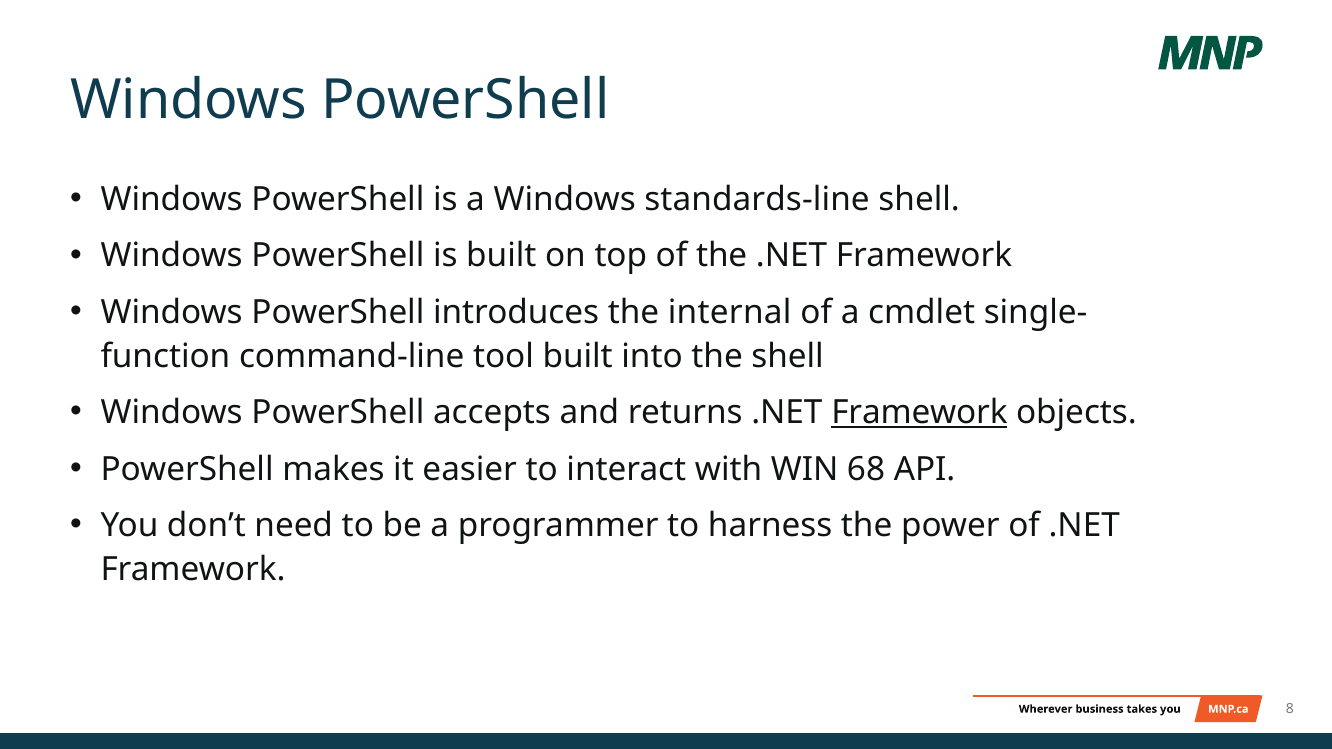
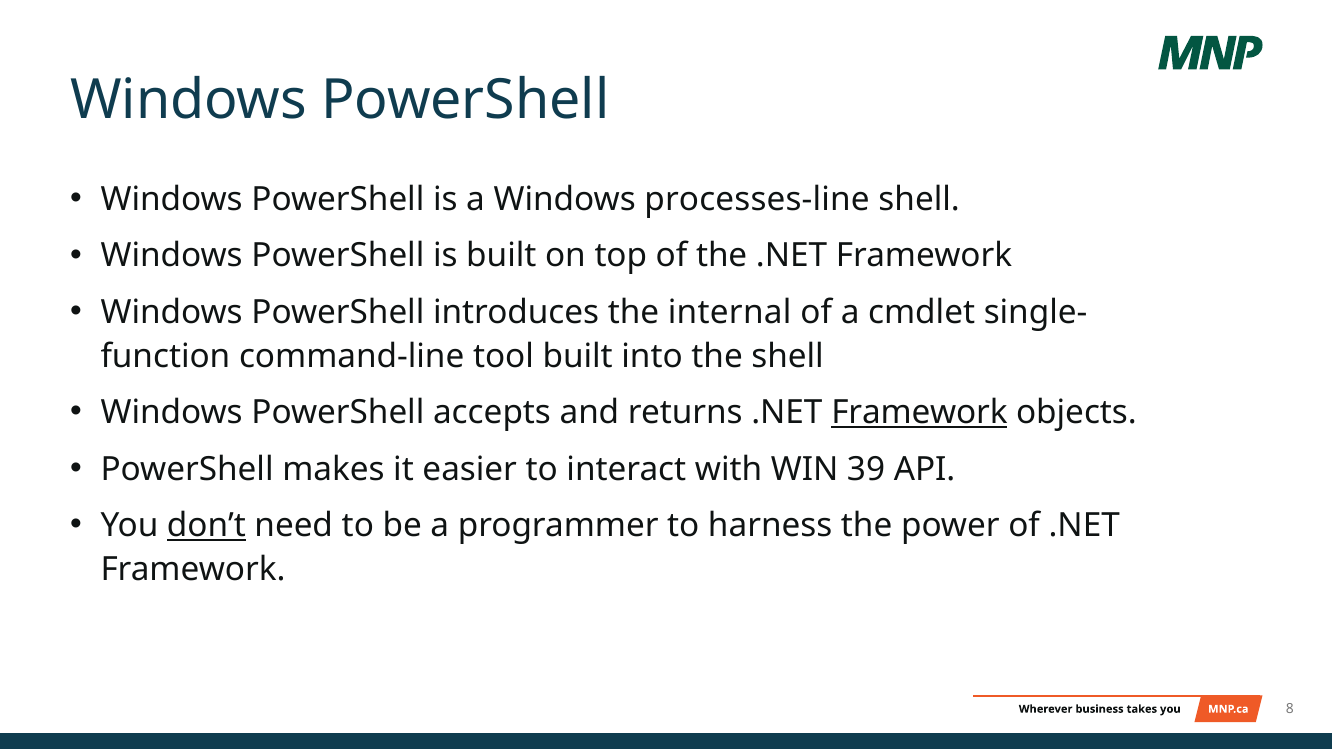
standards-line: standards-line -> processes-line (757, 200)
68: 68 -> 39 (866, 469)
don’t underline: none -> present (206, 526)
